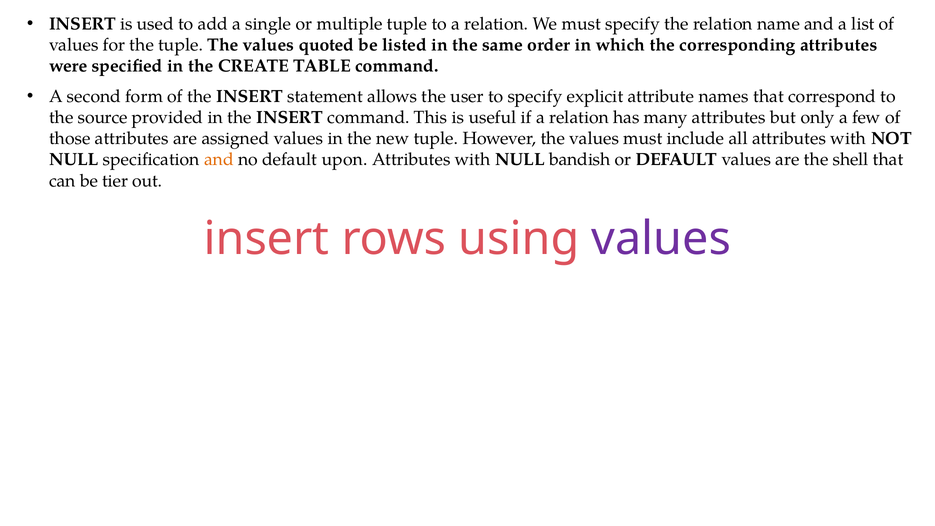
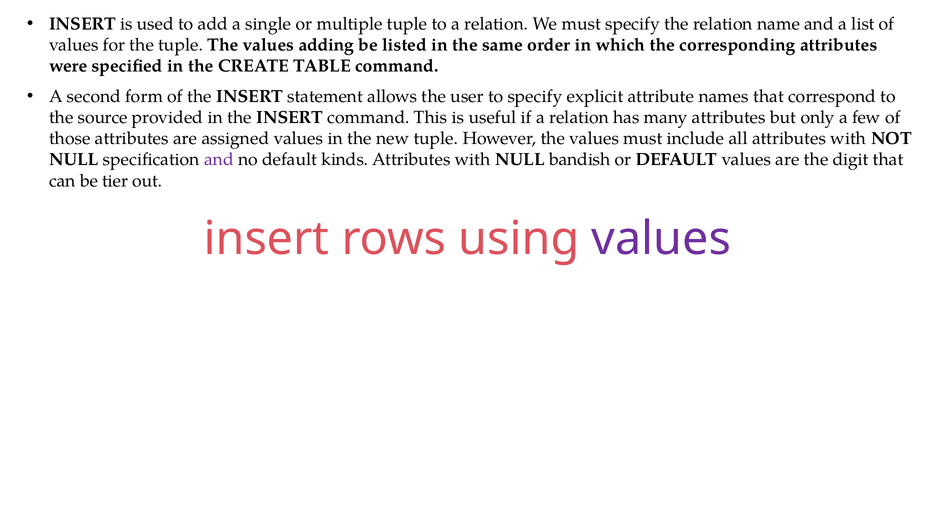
quoted: quoted -> adding (326, 45)
and colour: orange -> purple (219, 160)
upon: upon -> kinds (345, 160)
shell: shell -> digit (851, 160)
